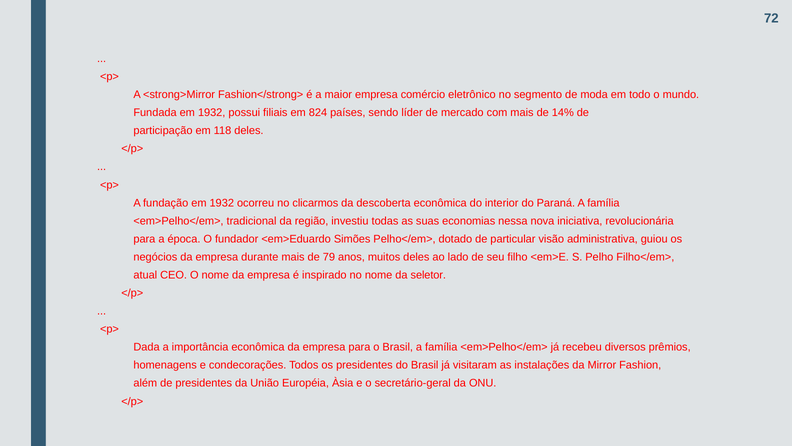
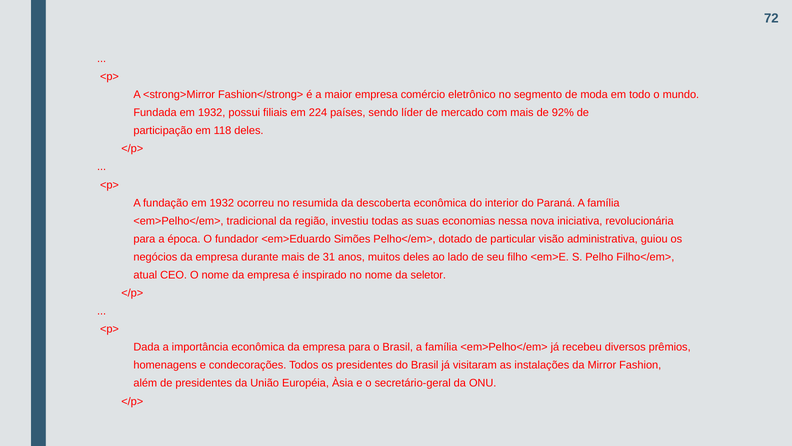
824: 824 -> 224 (318, 113)
14%: 14% -> 92% (563, 113)
clicarmos: clicarmos -> resumida (315, 203)
79: 79 -> 31 (329, 257)
